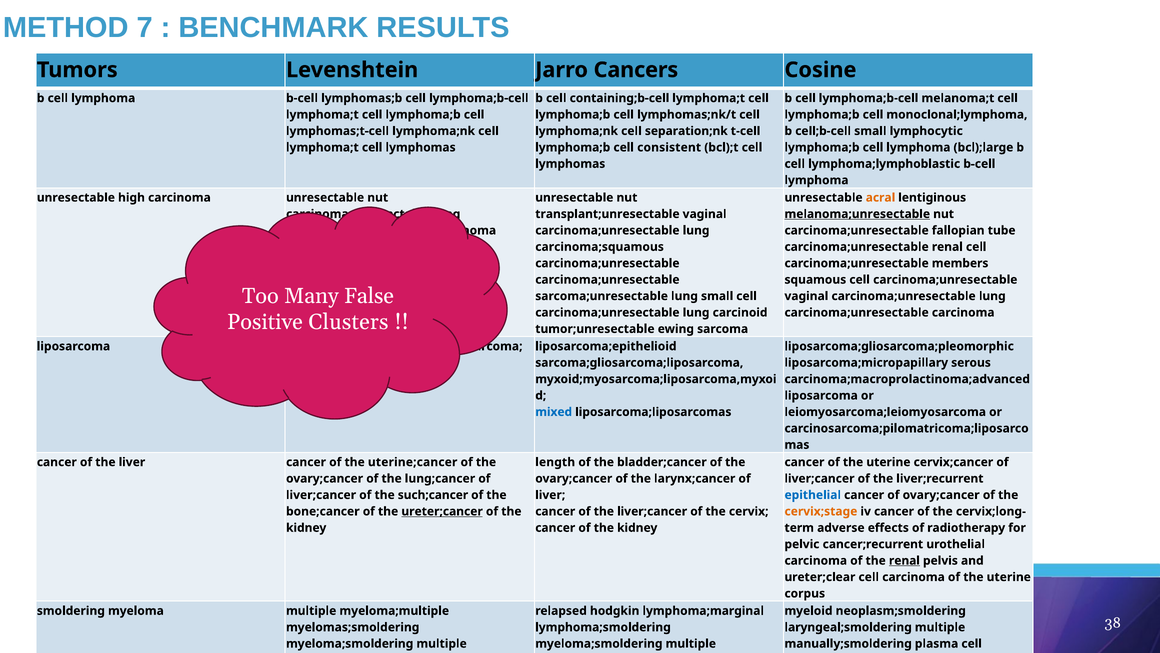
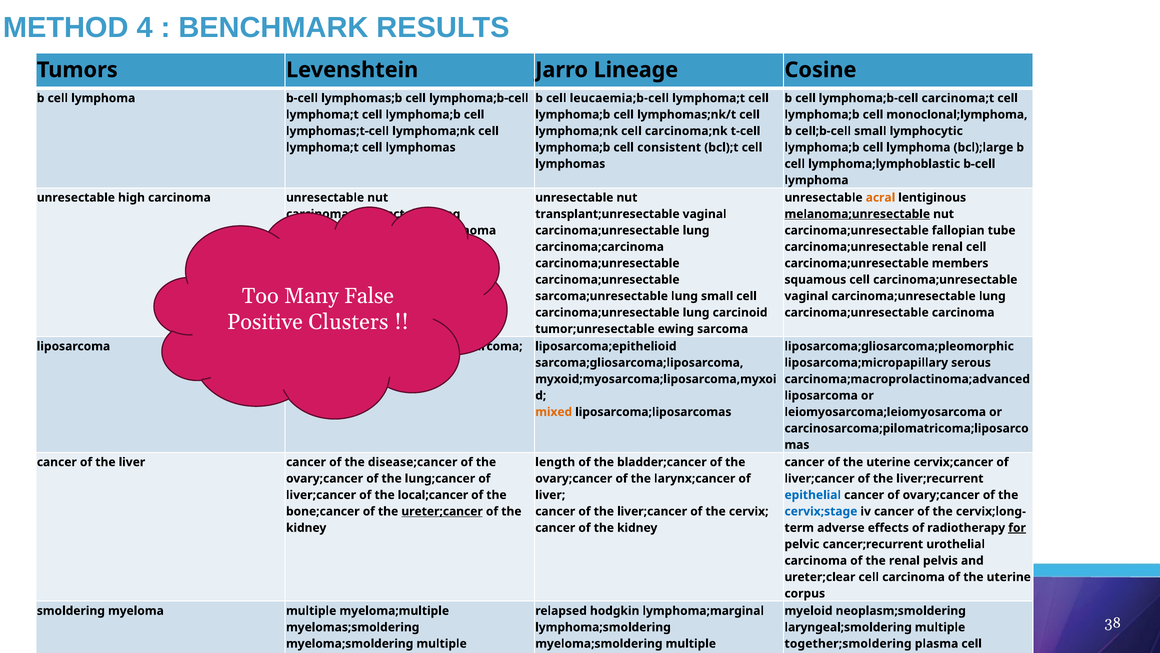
7: 7 -> 4 (145, 28)
Cancers: Cancers -> Lineage (636, 70)
containing;b-cell: containing;b-cell -> leucaemia;b-cell (619, 98)
melanoma;t: melanoma;t -> carcinoma;t (958, 98)
separation;nk: separation;nk -> carcinoma;nk (686, 131)
carcinoma;squamous: carcinoma;squamous -> carcinoma;carcinoma (600, 247)
mixed colour: blue -> orange (554, 412)
uterine;cancer: uterine;cancer -> disease;cancer (413, 462)
such;cancer: such;cancer -> local;cancer (433, 495)
cervix;stage colour: orange -> blue (821, 511)
for underline: none -> present (1017, 527)
renal underline: present -> none (904, 560)
manually;smoldering: manually;smoldering -> together;smoldering (848, 643)
